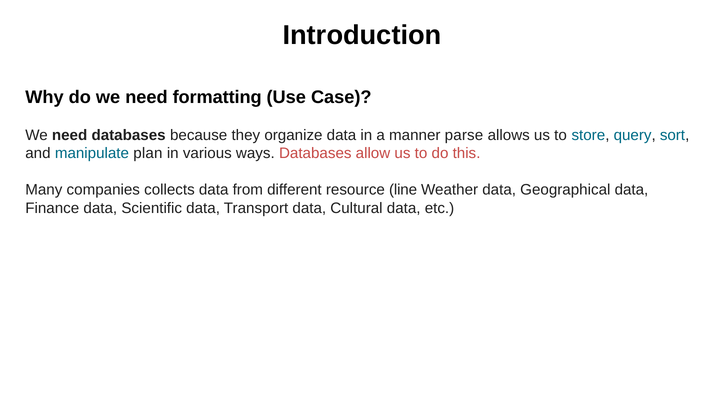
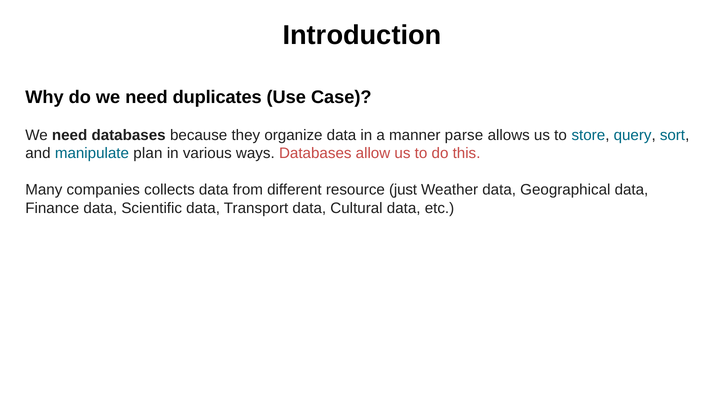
formatting: formatting -> duplicates (217, 97)
line: line -> just (403, 190)
